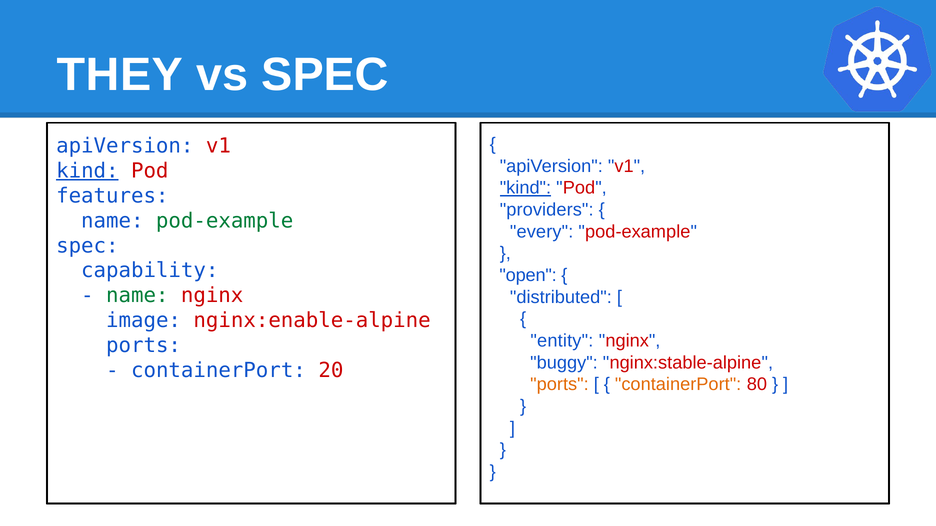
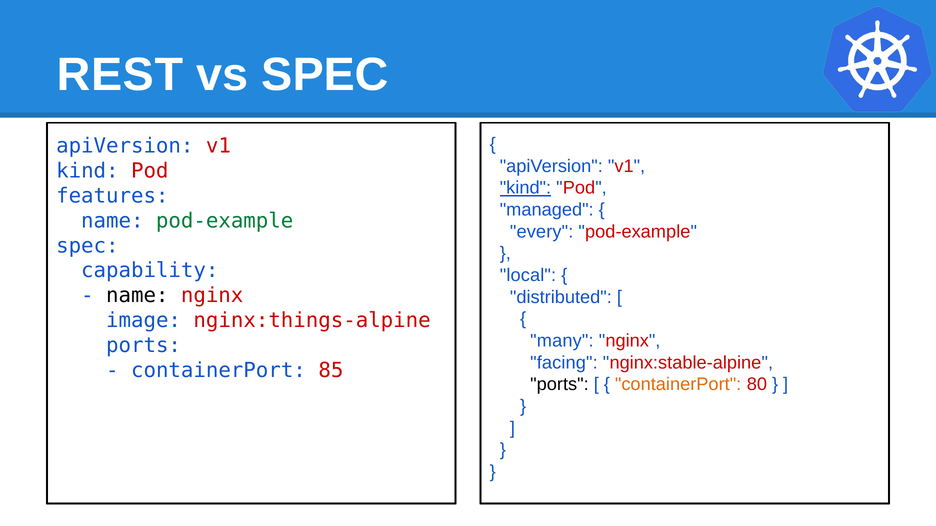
THEY: THEY -> REST (120, 75)
kind underline: present -> none (87, 171)
providers: providers -> managed (547, 210)
open: open -> local (528, 276)
name colour: green -> black (137, 296)
nginx:enable-alpine: nginx:enable-alpine -> nginx:things-alpine (312, 321)
entity: entity -> many (562, 341)
buggy: buggy -> facing (564, 363)
20: 20 -> 85 (331, 371)
ports colour: orange -> black (559, 385)
